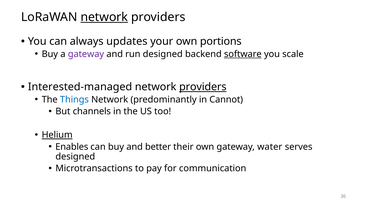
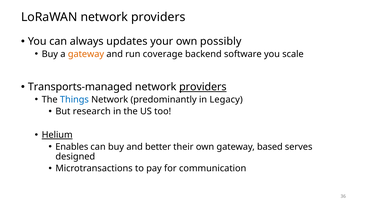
network underline: present -> none (104, 17)
portions: portions -> possibly (221, 42)
gateway colour: purple -> orange (86, 54)
run designed: designed -> coverage (163, 54)
software underline: present -> none (243, 54)
Interested-managed: Interested-managed -> Transports-managed (80, 87)
Cannot: Cannot -> Legacy (226, 100)
channels: channels -> research (92, 112)
water: water -> based (270, 147)
